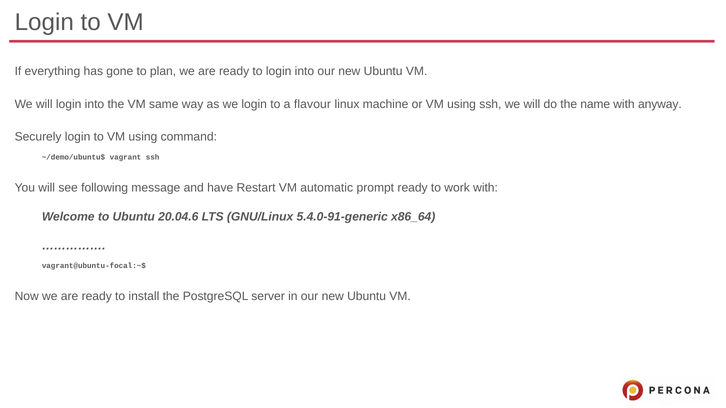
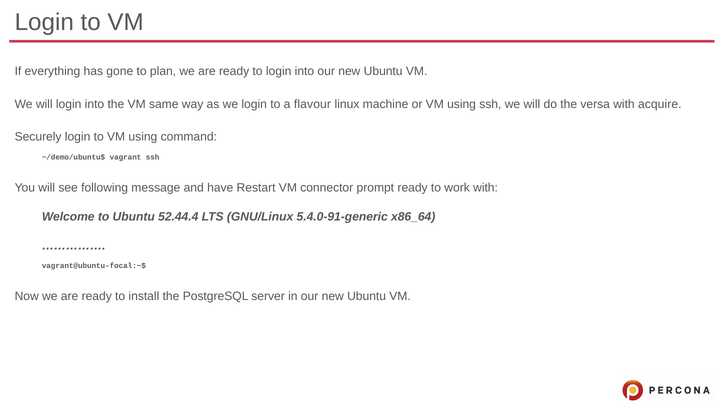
name: name -> versa (595, 104)
anyway: anyway -> acquire (660, 104)
automatic: automatic -> connector (327, 188)
20.04.6: 20.04.6 -> 52.44.4 (178, 217)
